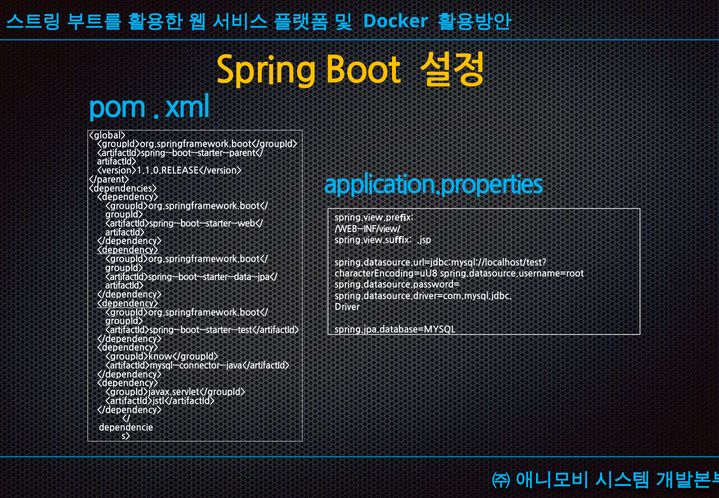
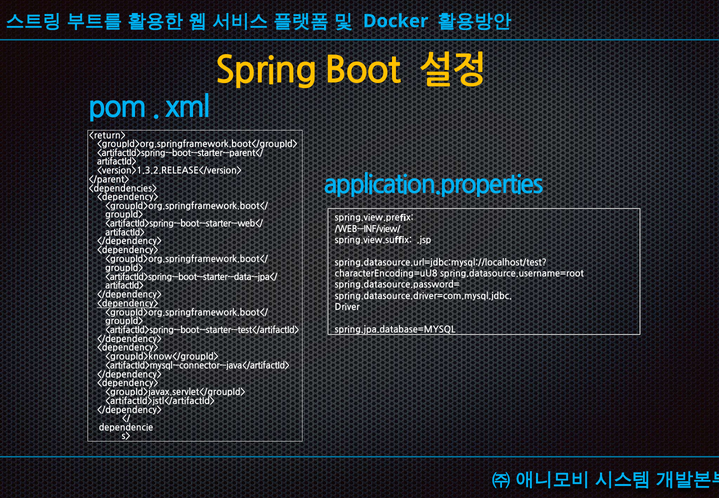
<global>: <global> -> <return> (107, 136)
<version>1.1.0.RELEASE</version>: <version>1.1.0.RELEASE</version> -> <version>1.3.2.RELEASE</version> (169, 171)
<dependency> underline: present -> none (128, 250)
